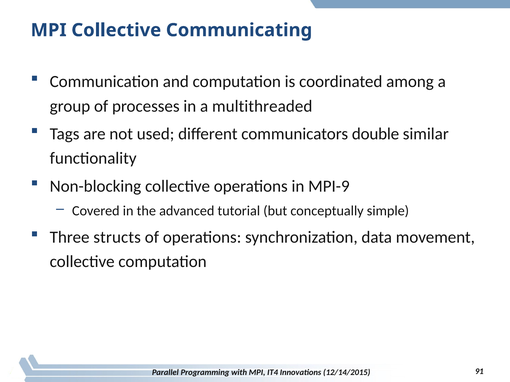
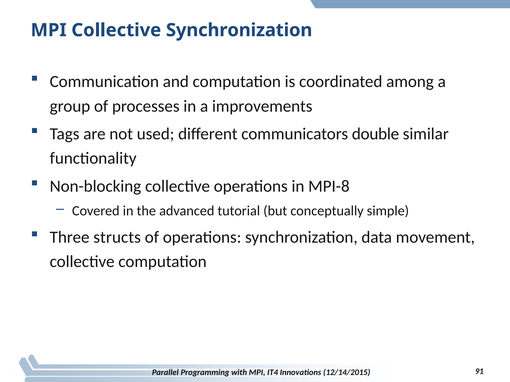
Collective Communicating: Communicating -> Synchronization (239, 30)
multithreaded: multithreaded -> improvements (262, 106)
MPI-9: MPI-9 -> MPI-8 (329, 186)
